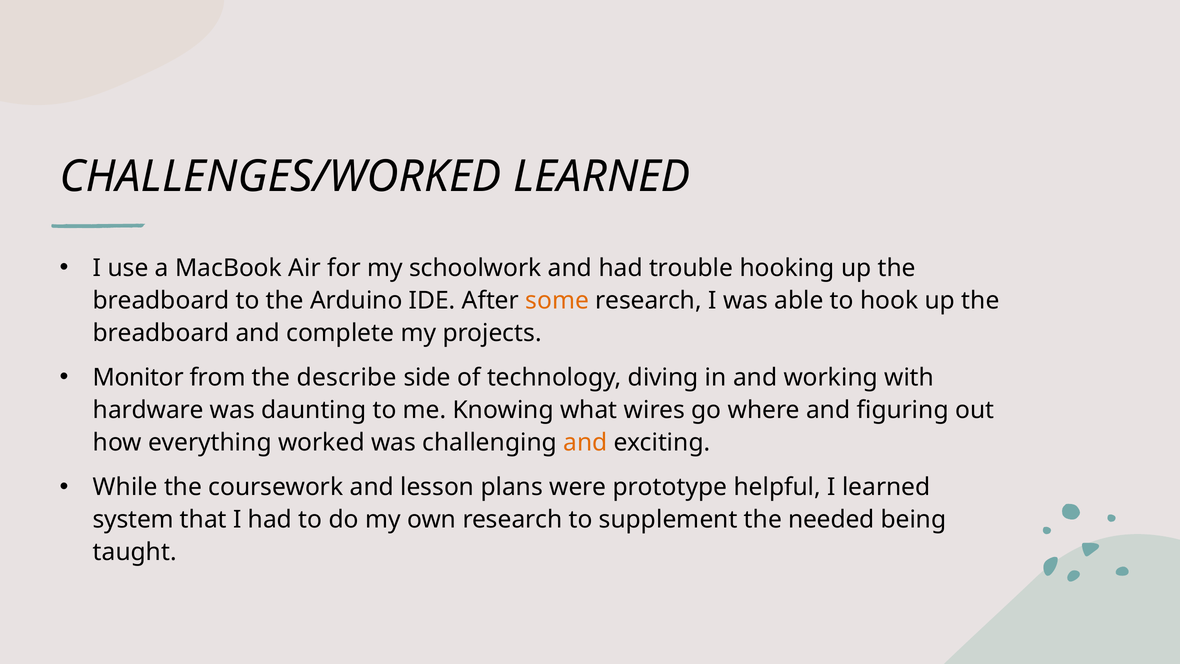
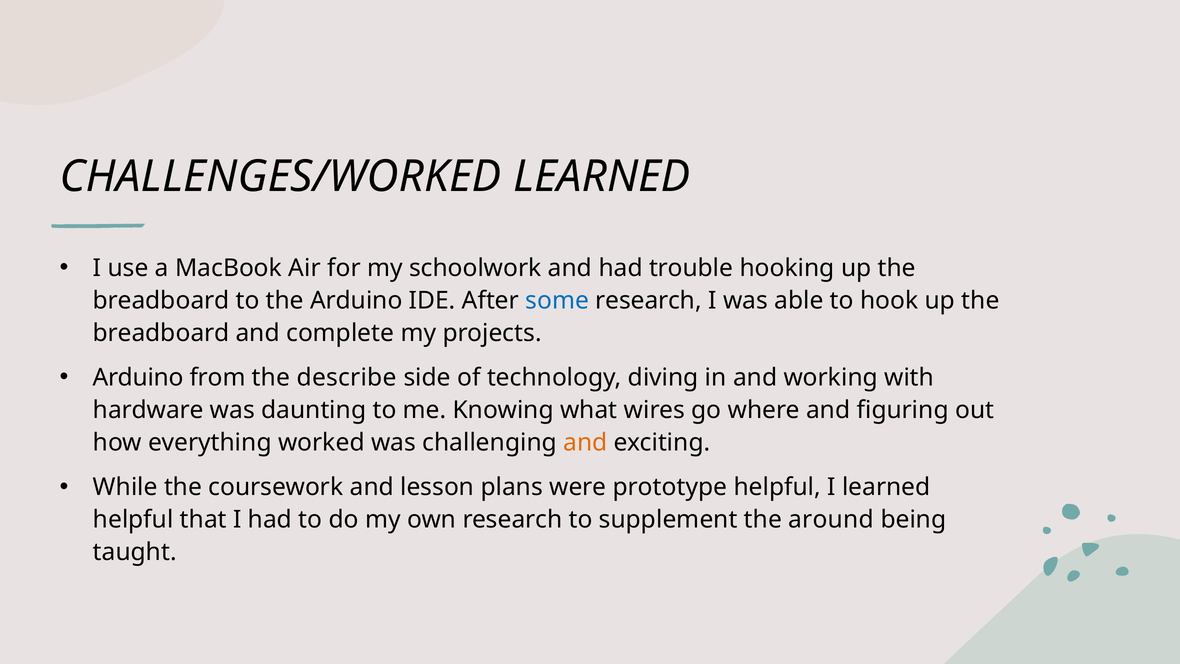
some colour: orange -> blue (557, 300)
Monitor: Monitor -> Arduino (138, 378)
system: system -> helpful (133, 520)
needed: needed -> around (831, 520)
